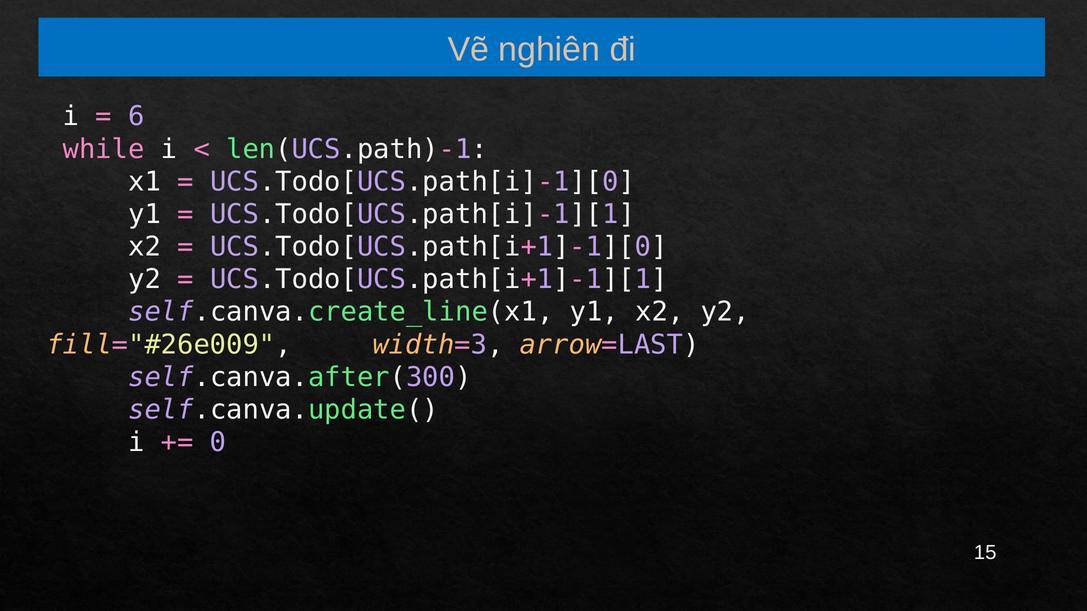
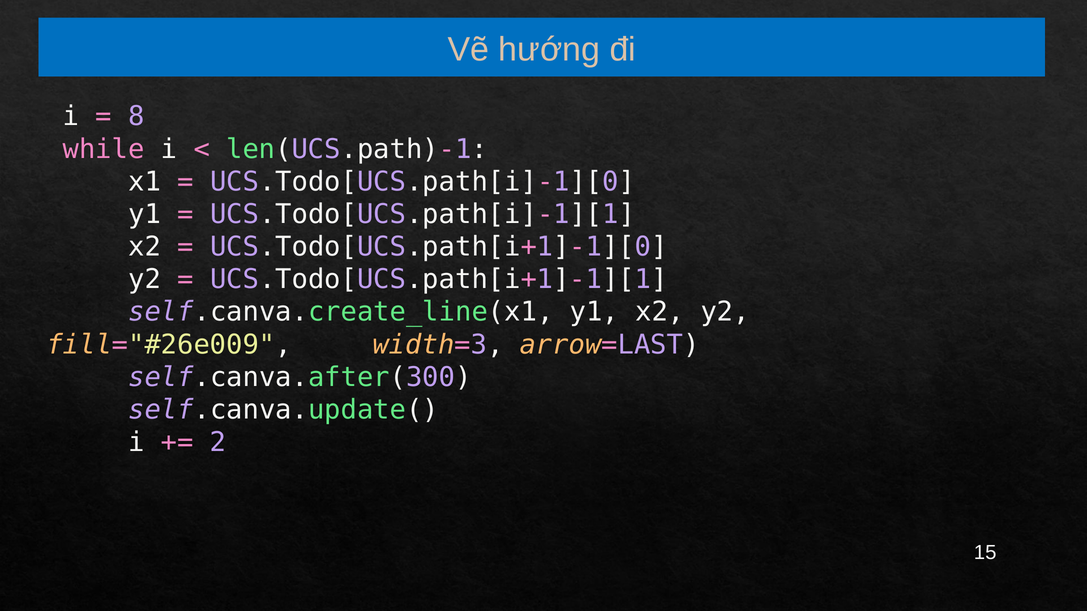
nghiên: nghiên -> hướng (549, 50)
6: 6 -> 8 (136, 117)
0: 0 -> 2 (218, 443)
